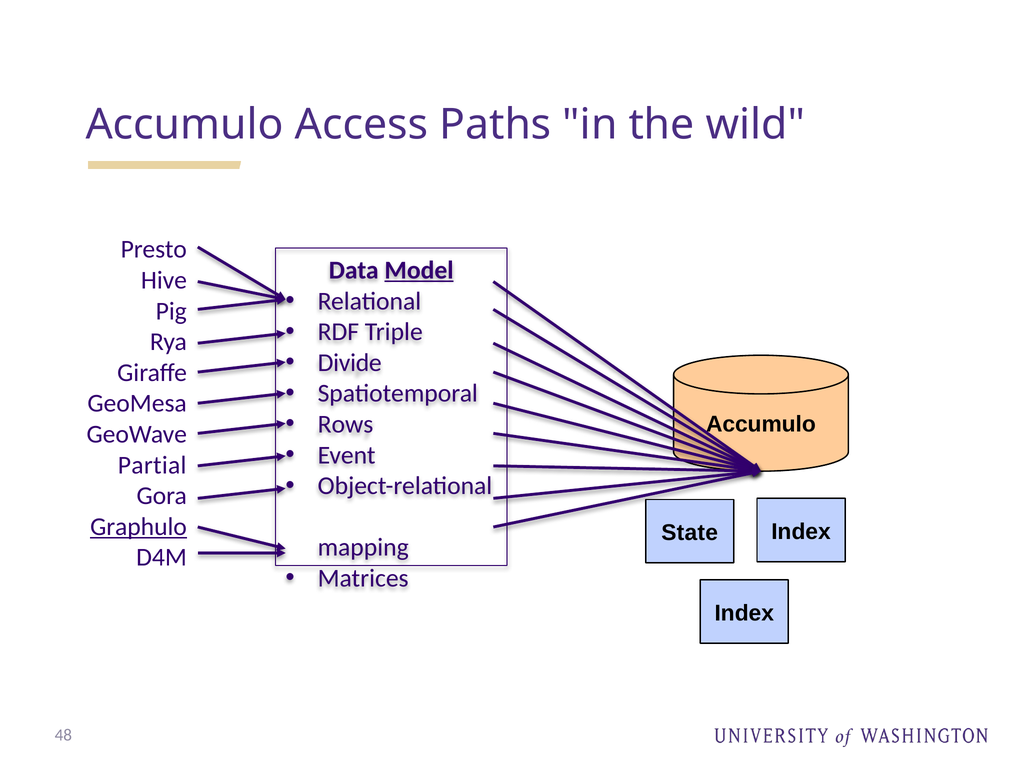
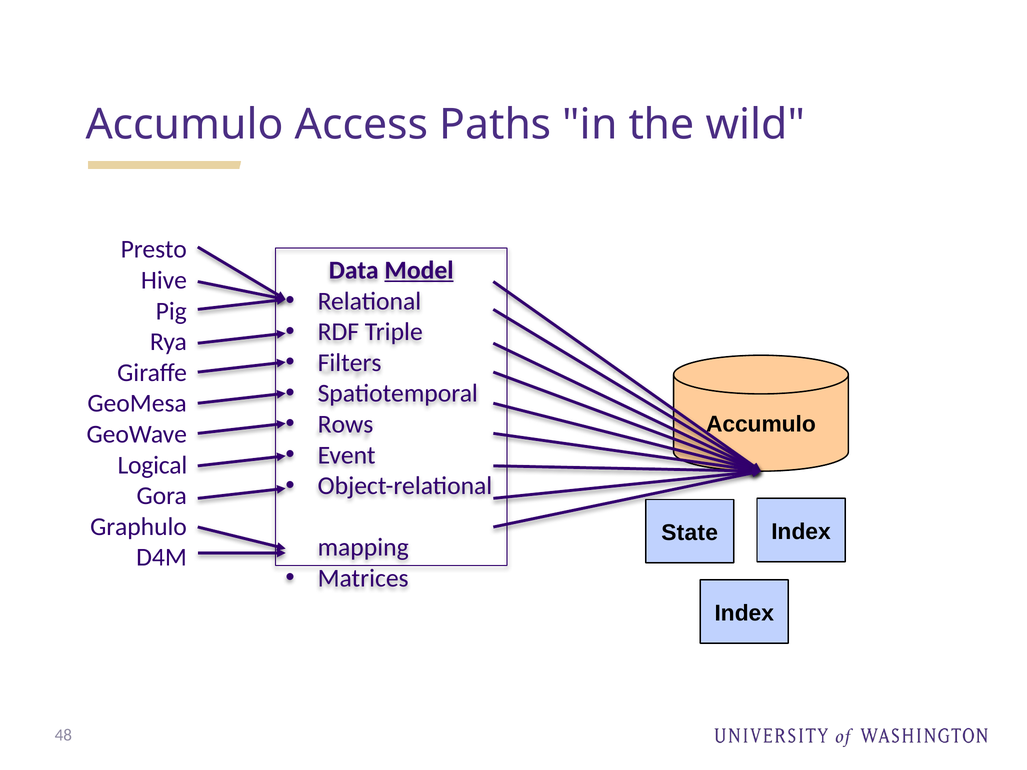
Divide: Divide -> Filters (350, 363)
Partial: Partial -> Logical (152, 465)
Graphulo underline: present -> none (139, 527)
